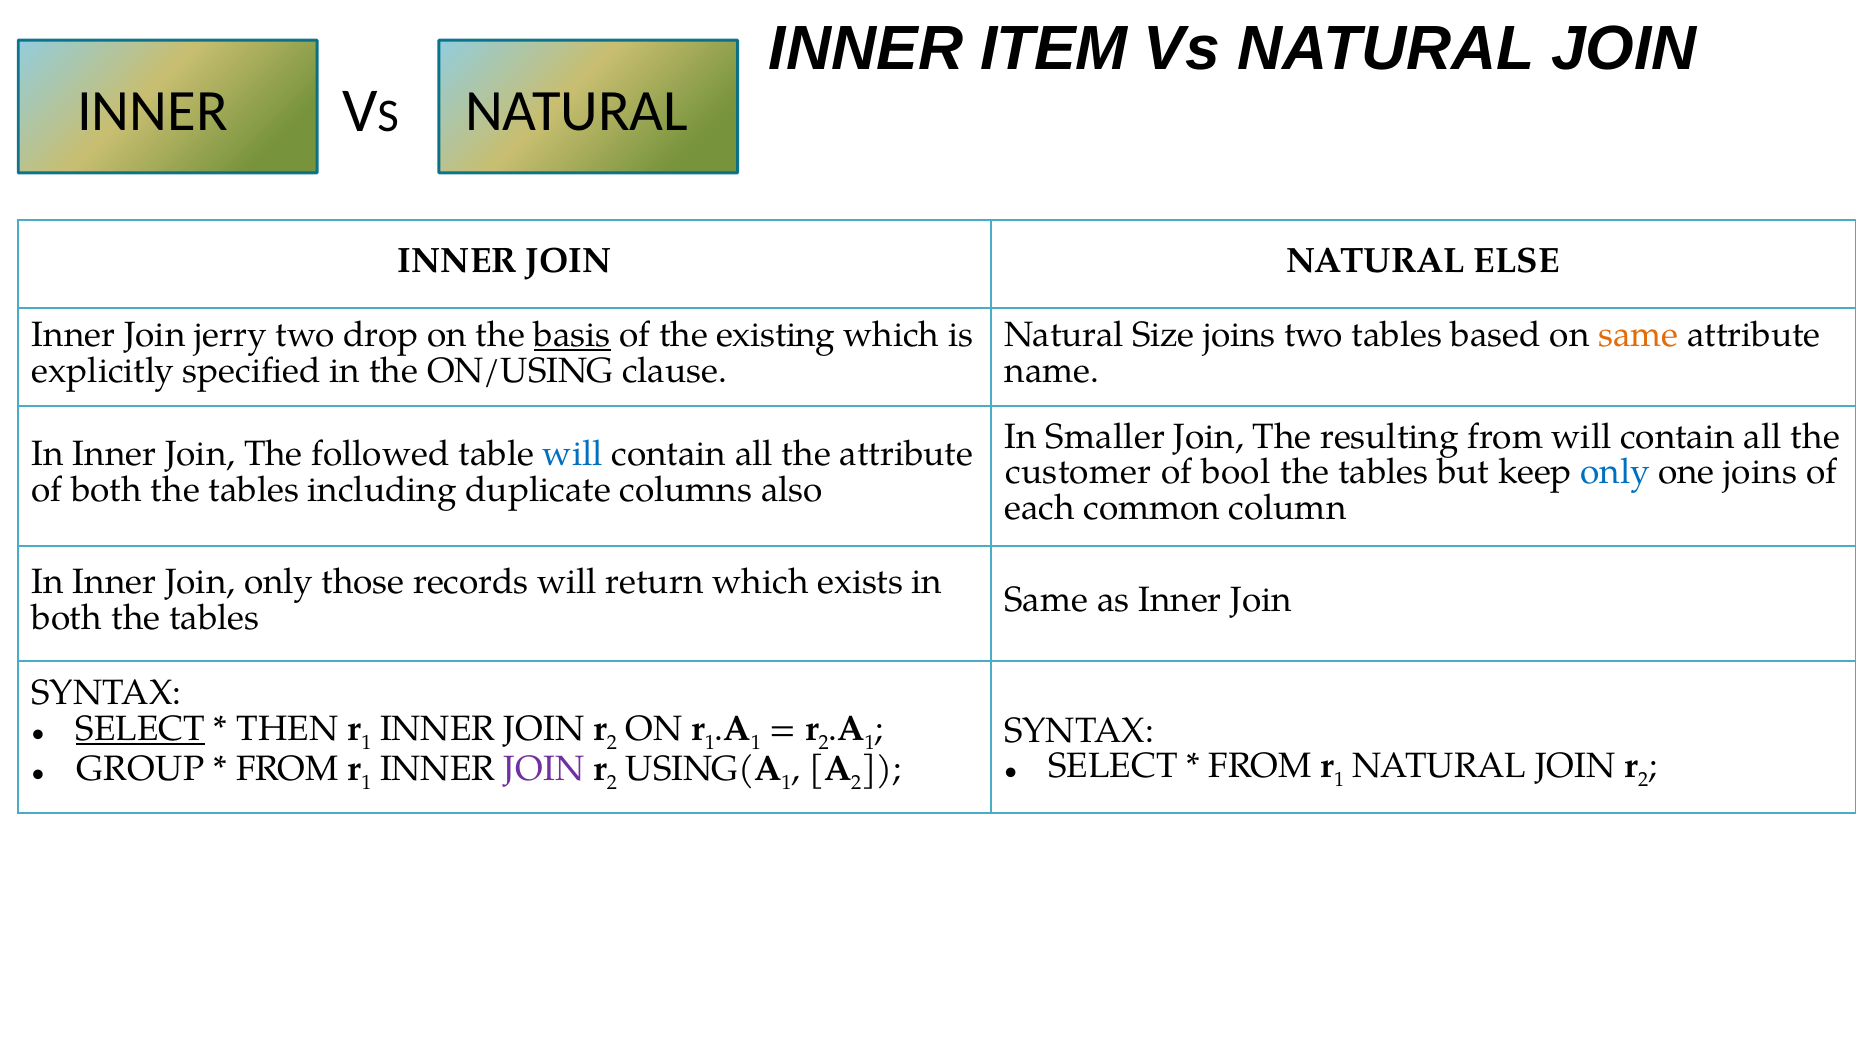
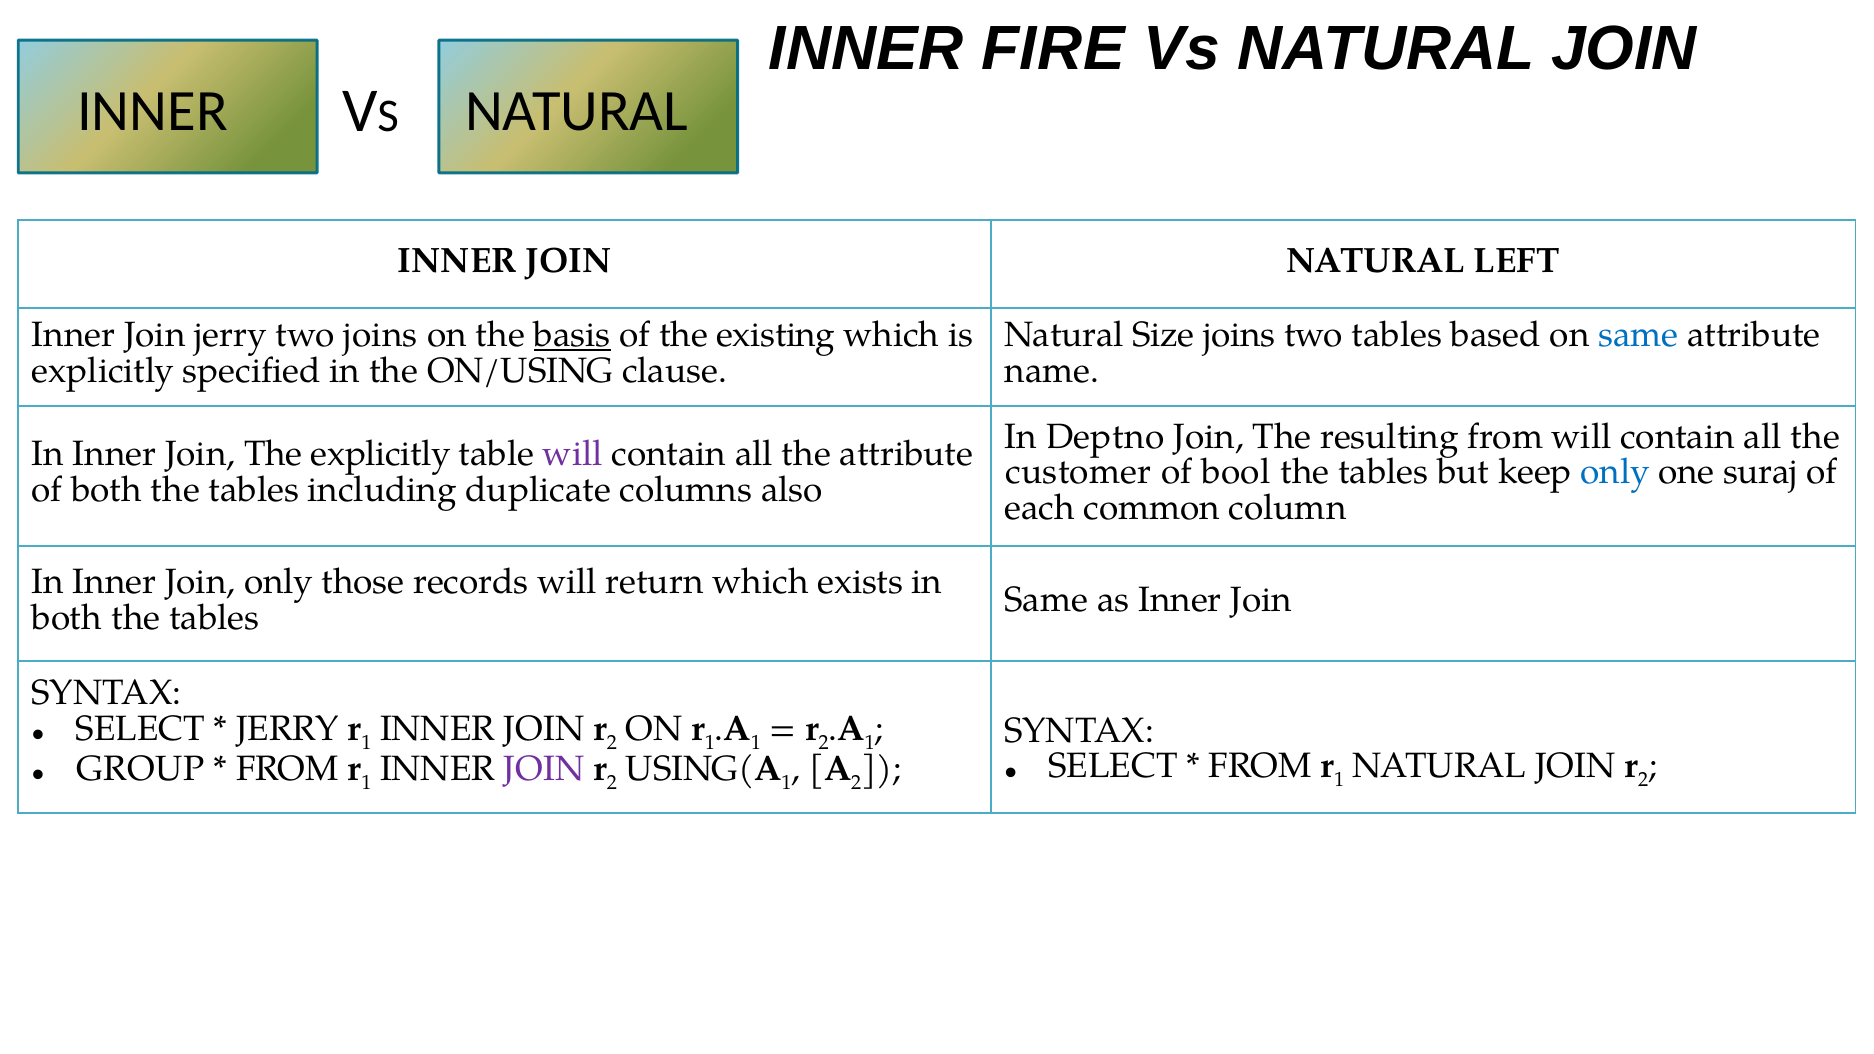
ITEM: ITEM -> FIRE (1053, 49)
ELSE: ELSE -> LEFT (1517, 261)
two drop: drop -> joins (381, 335)
same colour: orange -> blue (1638, 335)
Smaller: Smaller -> Deptno (1105, 437)
The followed: followed -> explicitly (381, 454)
will colour: blue -> purple (573, 454)
one joins: joins -> suraj (1761, 472)
SELECT underline: present -> none (141, 729)
THEN: THEN -> JERRY (288, 729)
